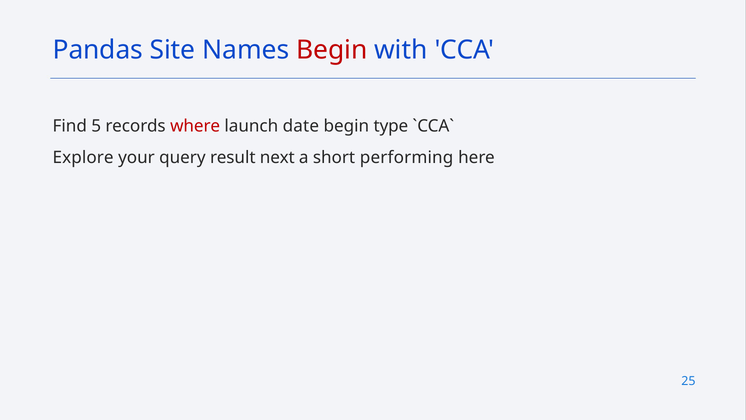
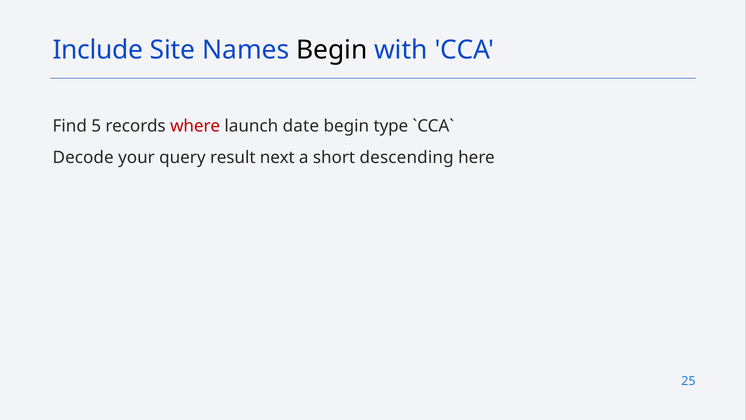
Pandas: Pandas -> Include (98, 50)
Begin colour: red -> black (332, 50)
Explore: Explore -> Decode (83, 157)
performing: performing -> descending (407, 157)
